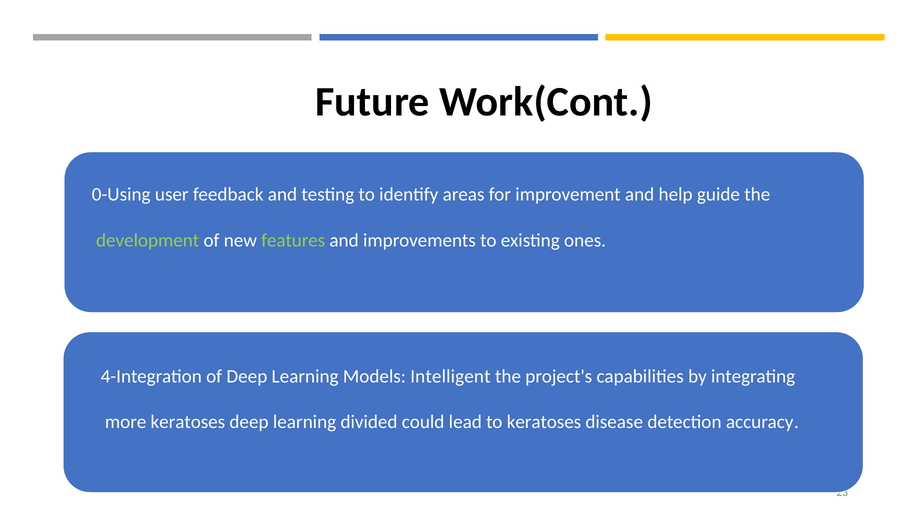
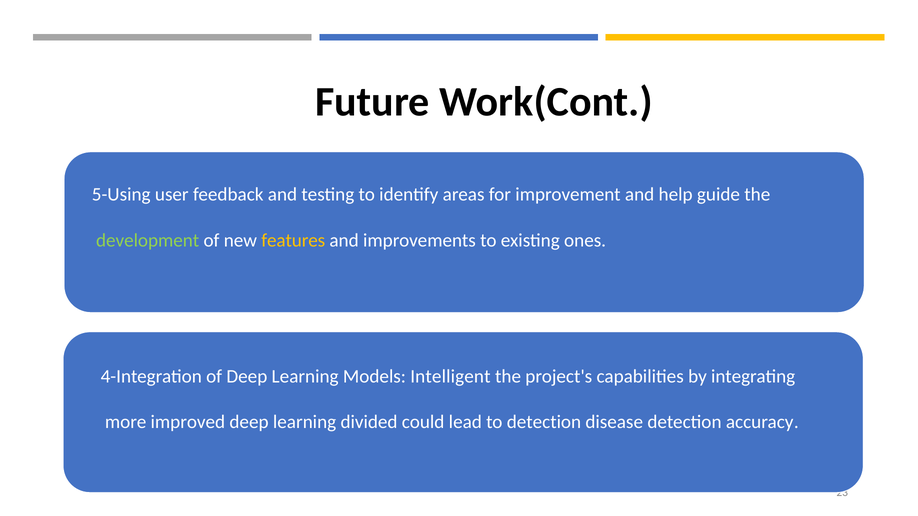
0-Using: 0-Using -> 5-Using (121, 195)
features colour: light green -> yellow (293, 241)
more keratoses: keratoses -> improved (188, 422)
to keratoses: keratoses -> detection (544, 422)
